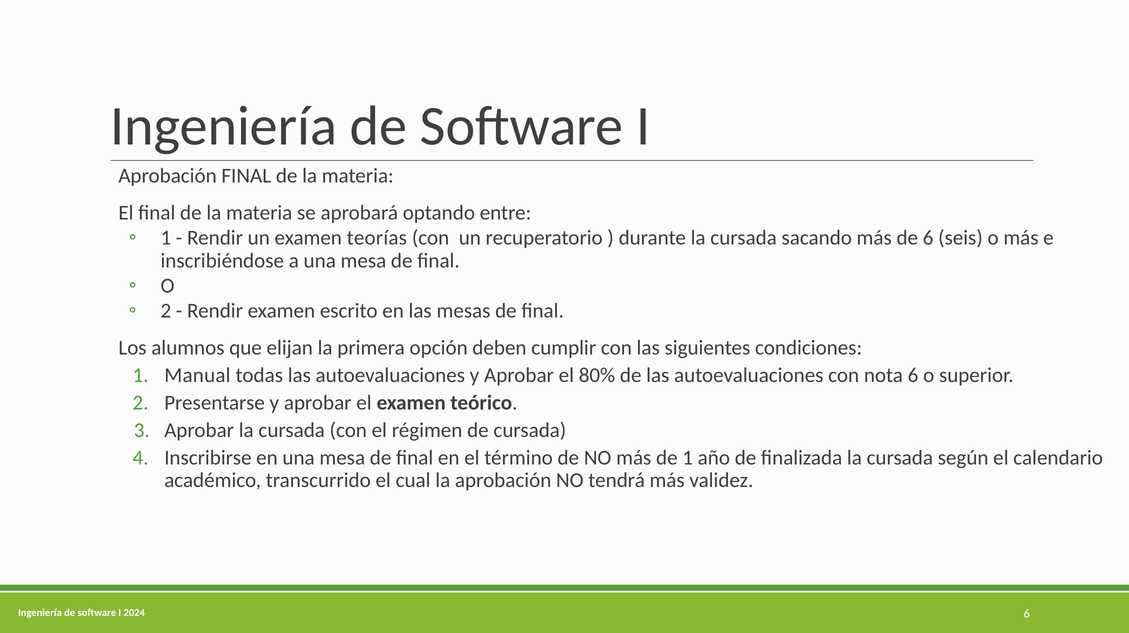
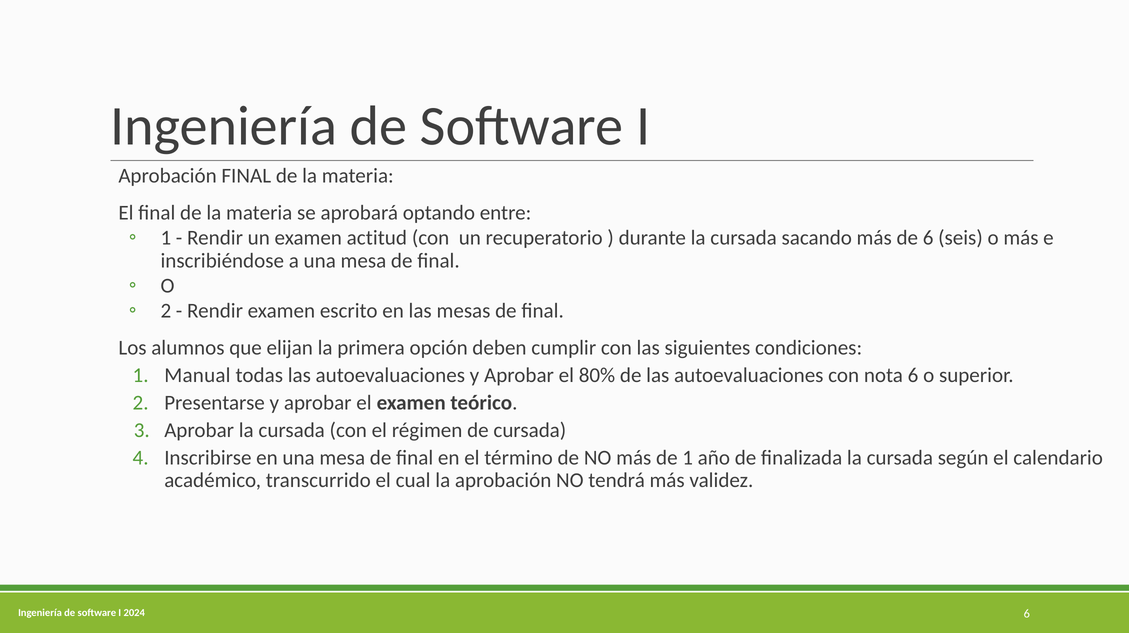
teorías: teorías -> actitud (377, 238)
